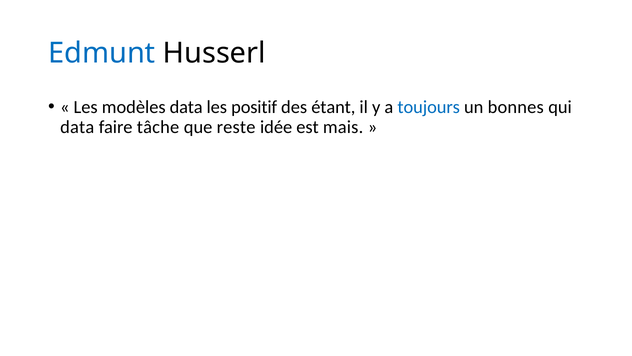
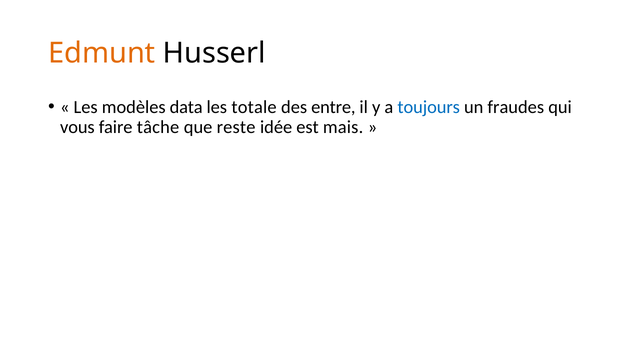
Edmunt colour: blue -> orange (102, 53)
positif: positif -> totale (254, 107)
étant: étant -> entre (333, 107)
bonnes: bonnes -> fraudes (516, 107)
data: data -> vous (77, 127)
